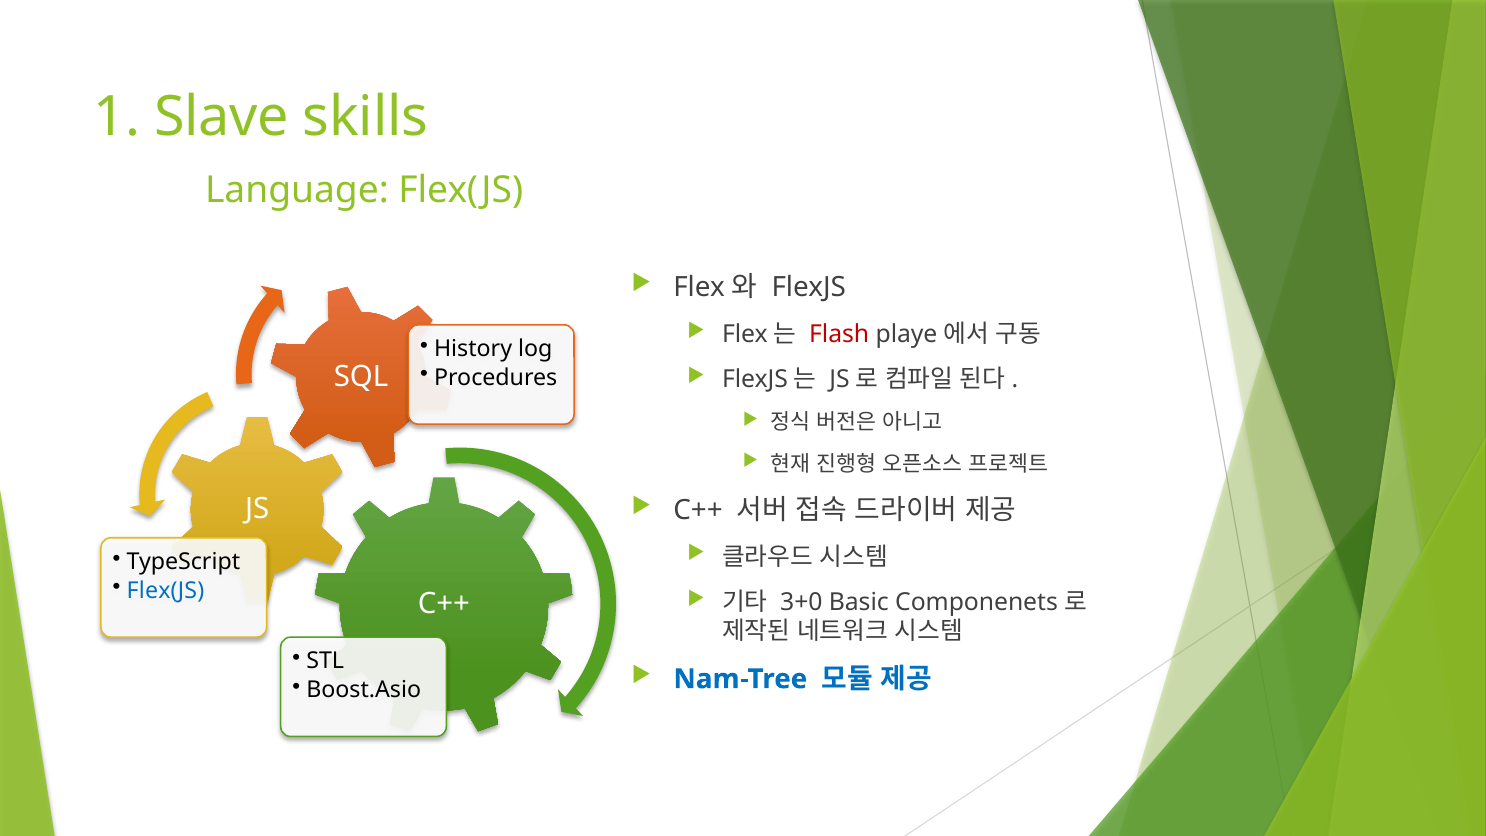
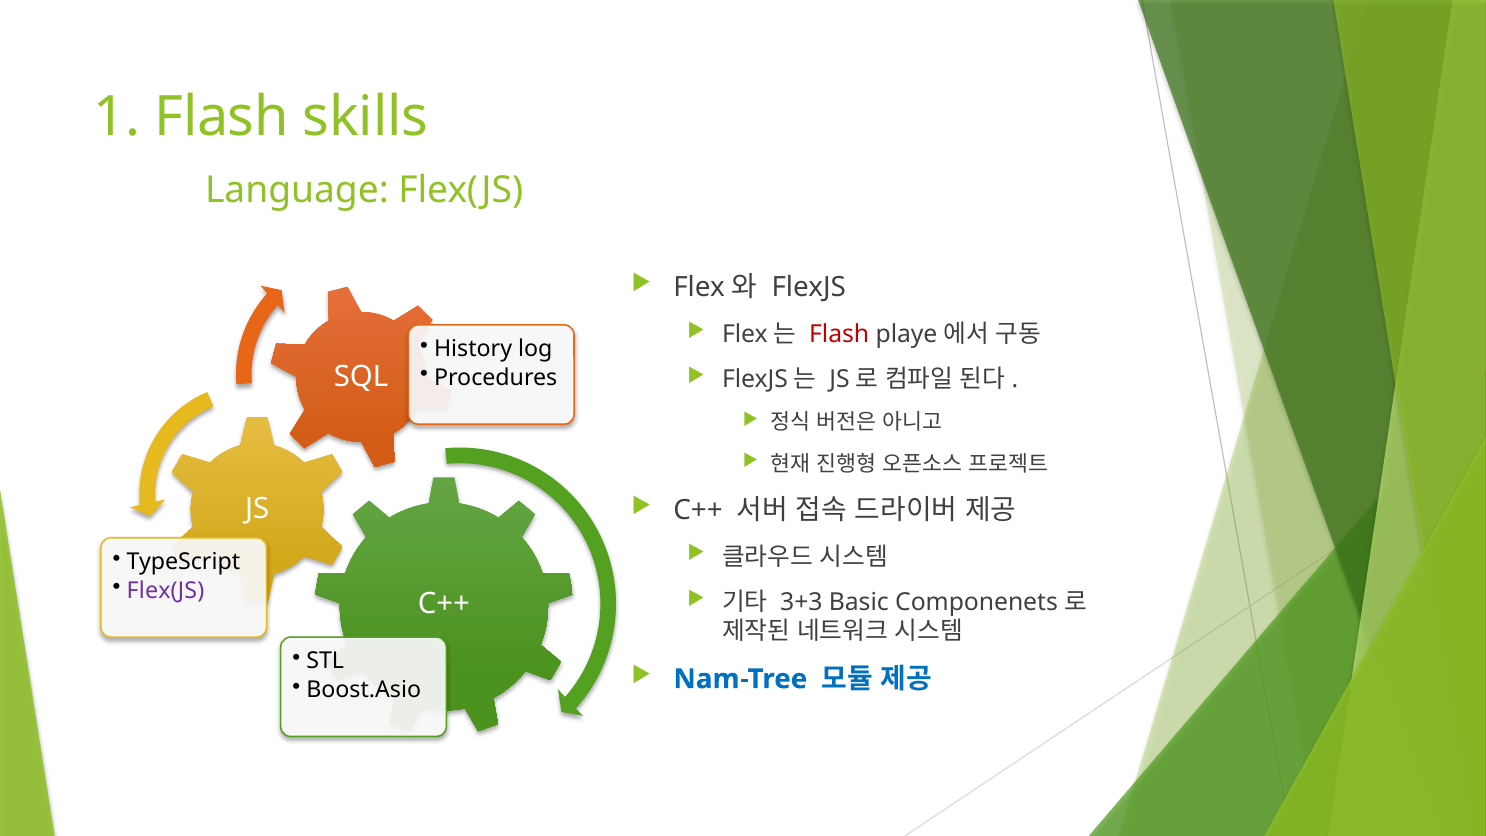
1 Slave: Slave -> Flash (222, 117)
Flex(JS colour: blue -> purple (165, 590)
3+0: 3+0 -> 3+3 (801, 602)
